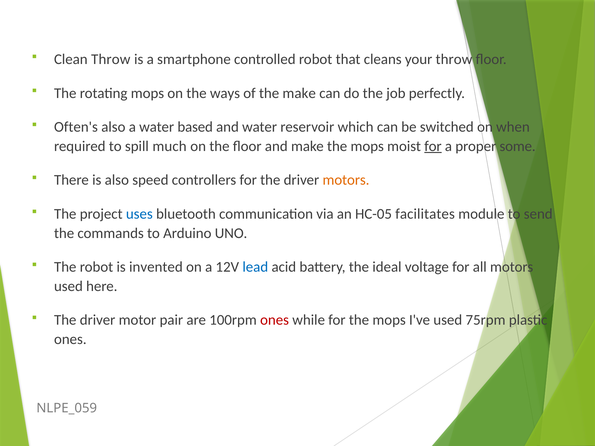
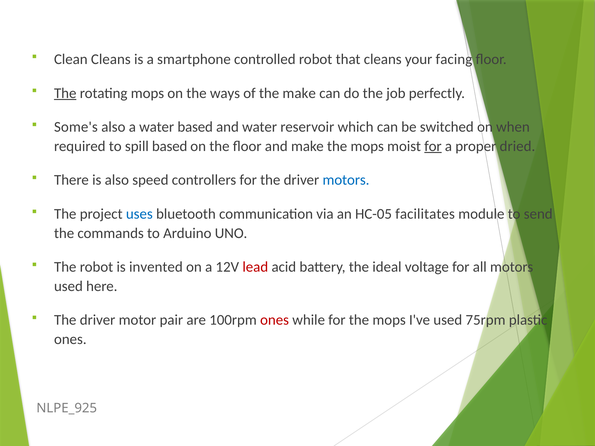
Clean Throw: Throw -> Cleans (111, 59)
your throw: throw -> facing (454, 59)
The underline: none -> present (65, 93)
Often's: Often's -> Some's (76, 127)
spill much: much -> based (170, 146)
some: some -> dried (517, 146)
motors colour: orange -> blue (346, 180)
lead colour: blue -> red (255, 267)
NLPE_059: NLPE_059 -> NLPE_925 (67, 408)
